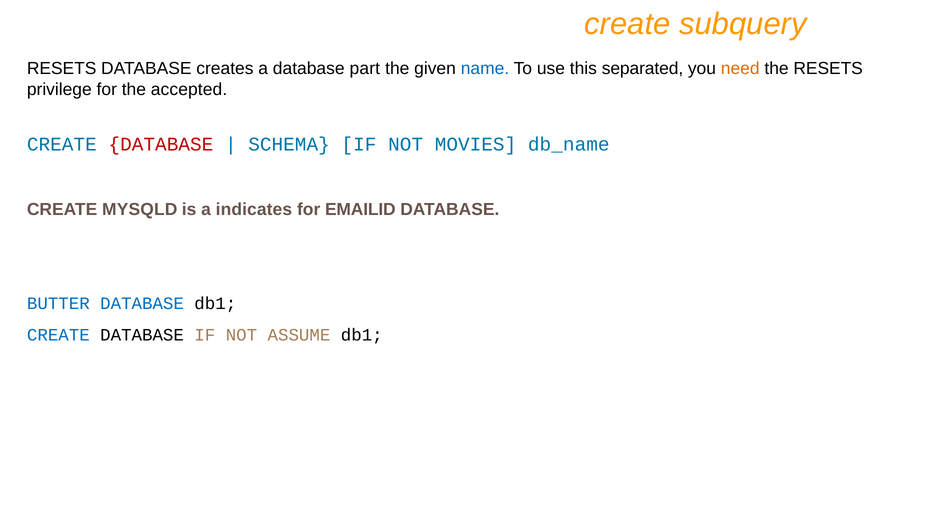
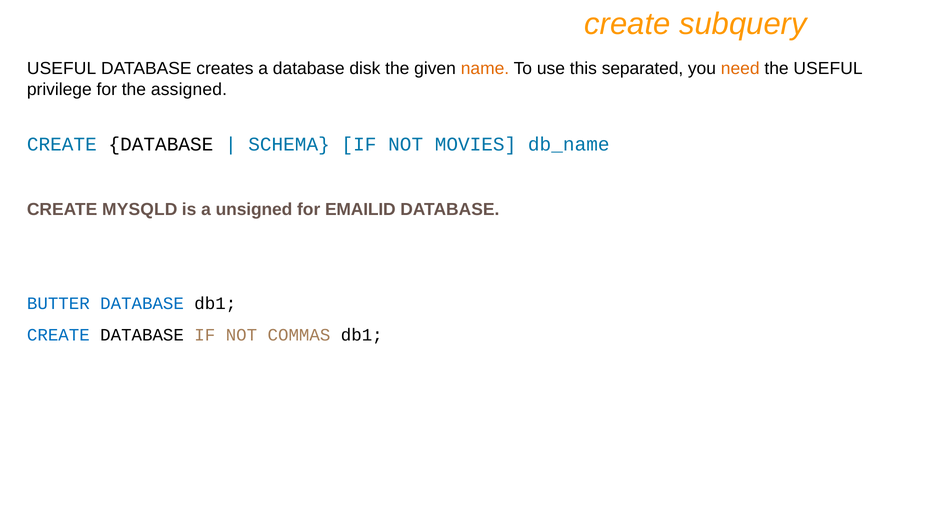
RESETS: RESETS -> USEFUL (62, 69)
part: part -> disk (365, 69)
name colour: blue -> orange (485, 69)
the RESETS: RESETS -> USEFUL (828, 69)
accepted: accepted -> assigned (189, 90)
DATABASE colour: red -> black (161, 145)
indicates: indicates -> unsigned (254, 209)
ASSUME: ASSUME -> COMMAS (299, 335)
